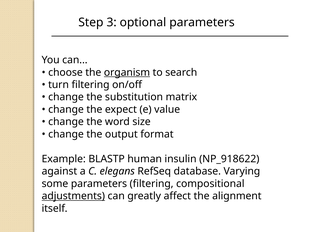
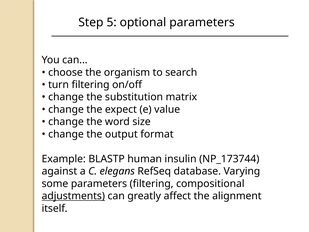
3: 3 -> 5 (112, 22)
organism underline: present -> none (127, 72)
NP_918622: NP_918622 -> NP_173744 (229, 159)
